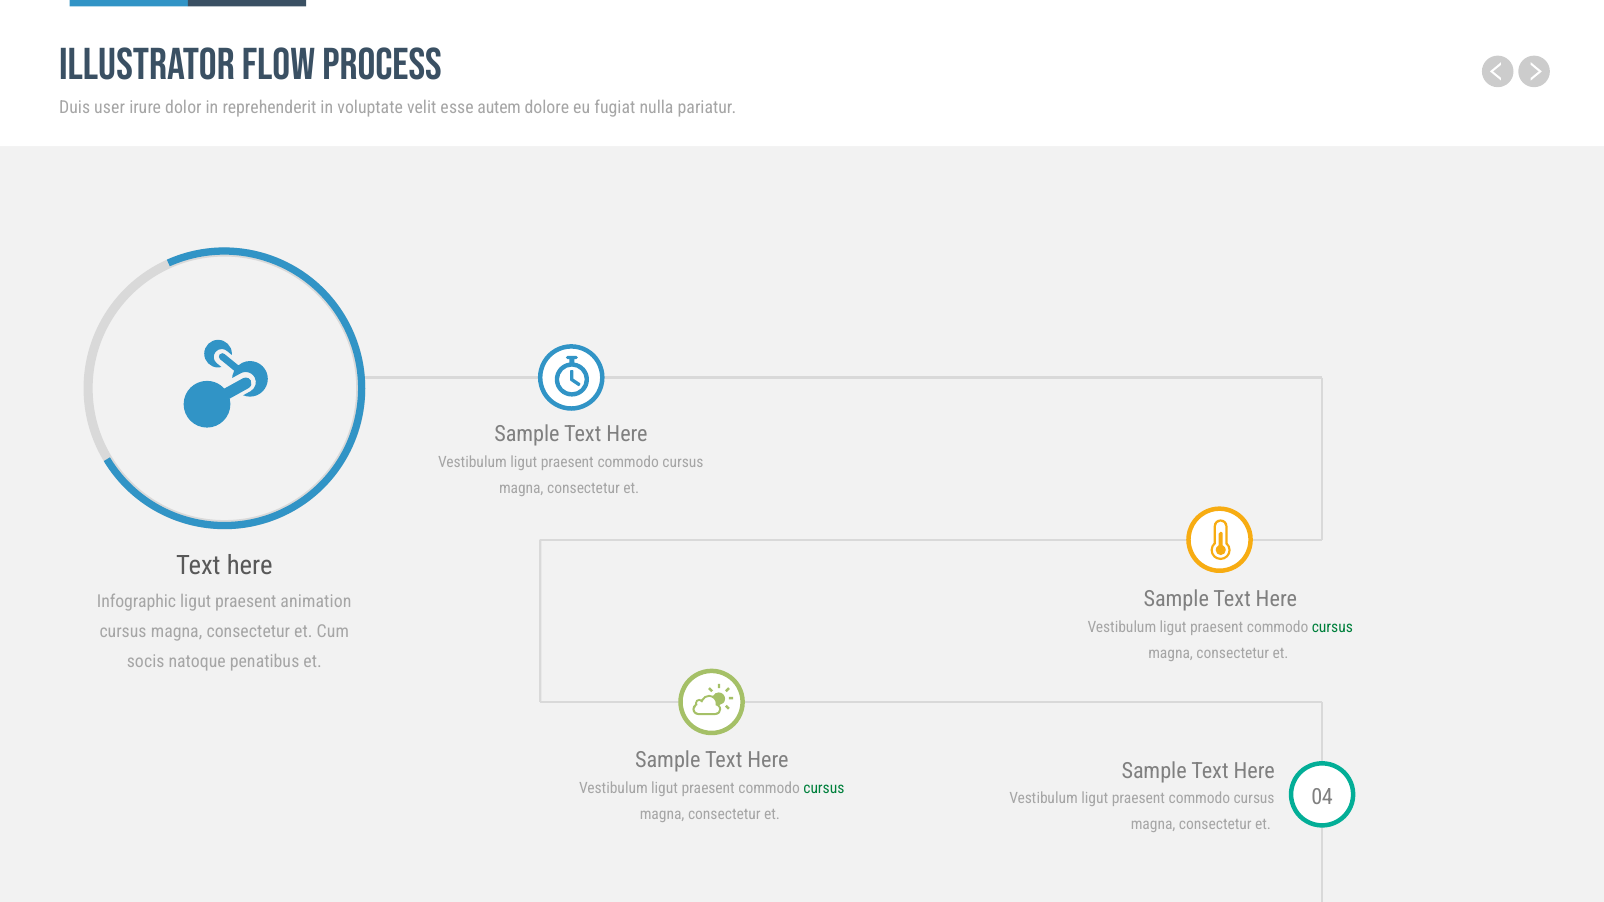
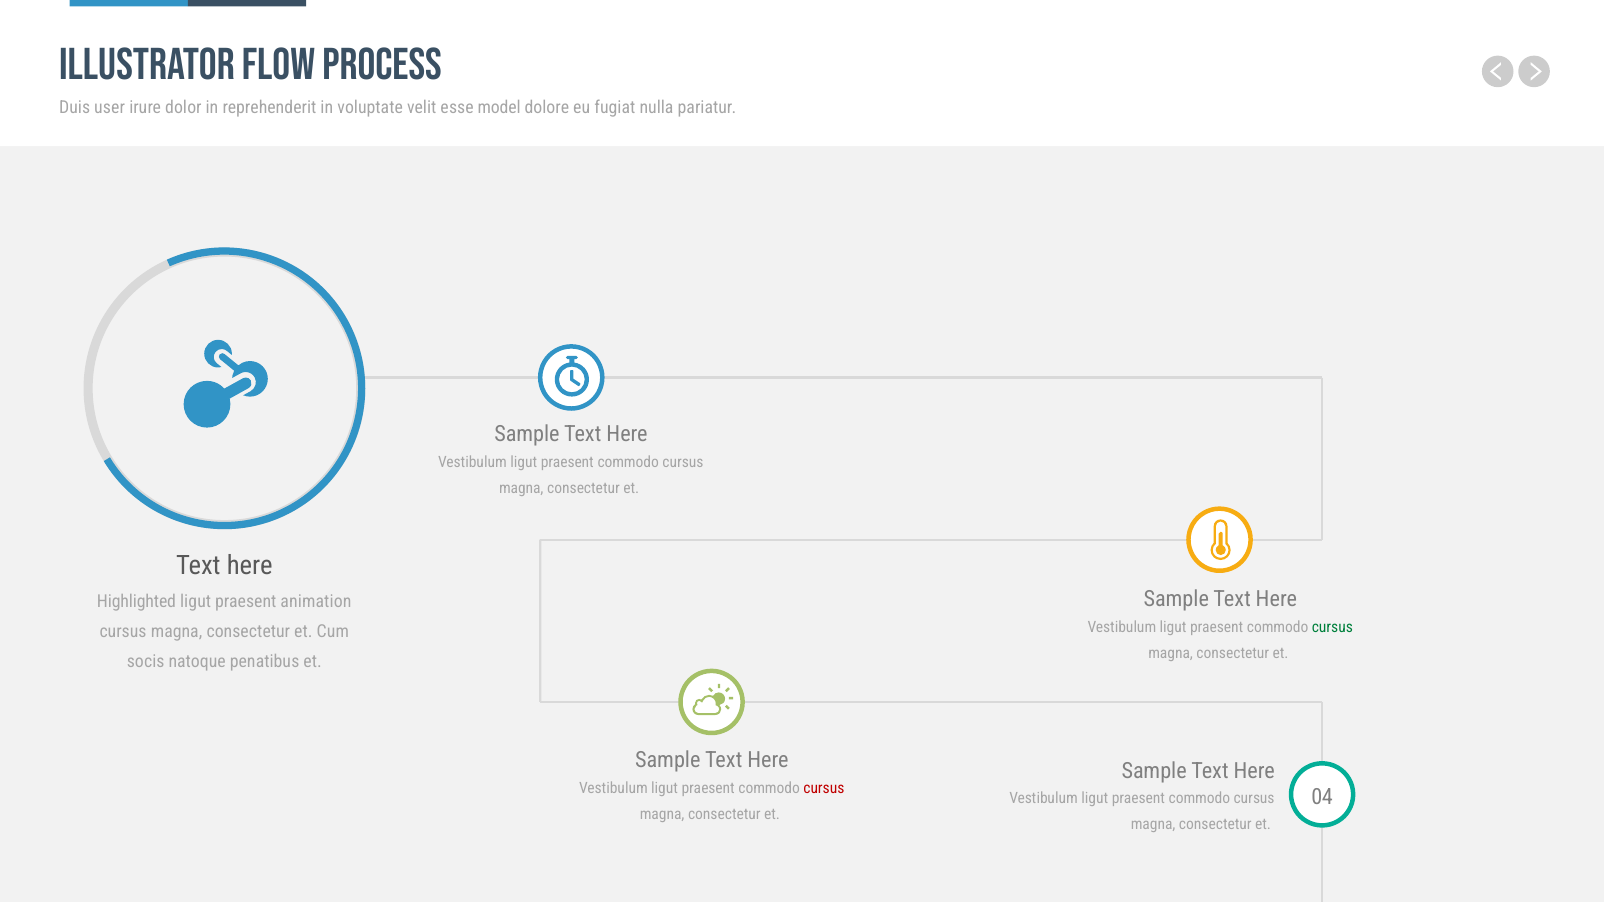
autem: autem -> model (499, 108)
Infographic: Infographic -> Highlighted (136, 602)
cursus colour: green -> red (824, 788)
